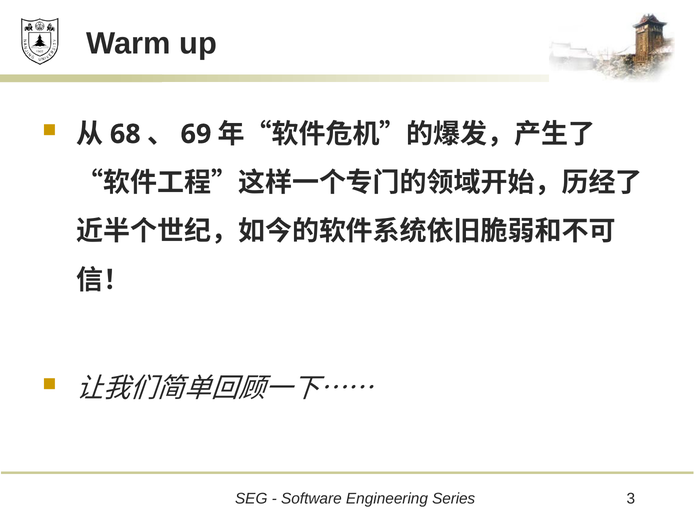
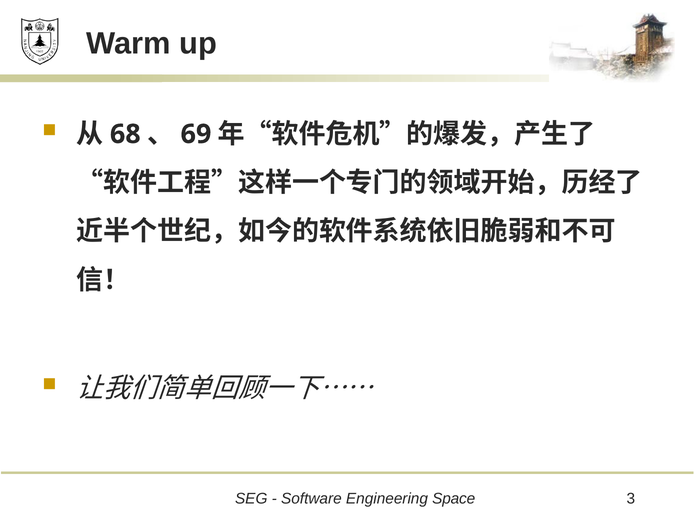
Series: Series -> Space (454, 498)
